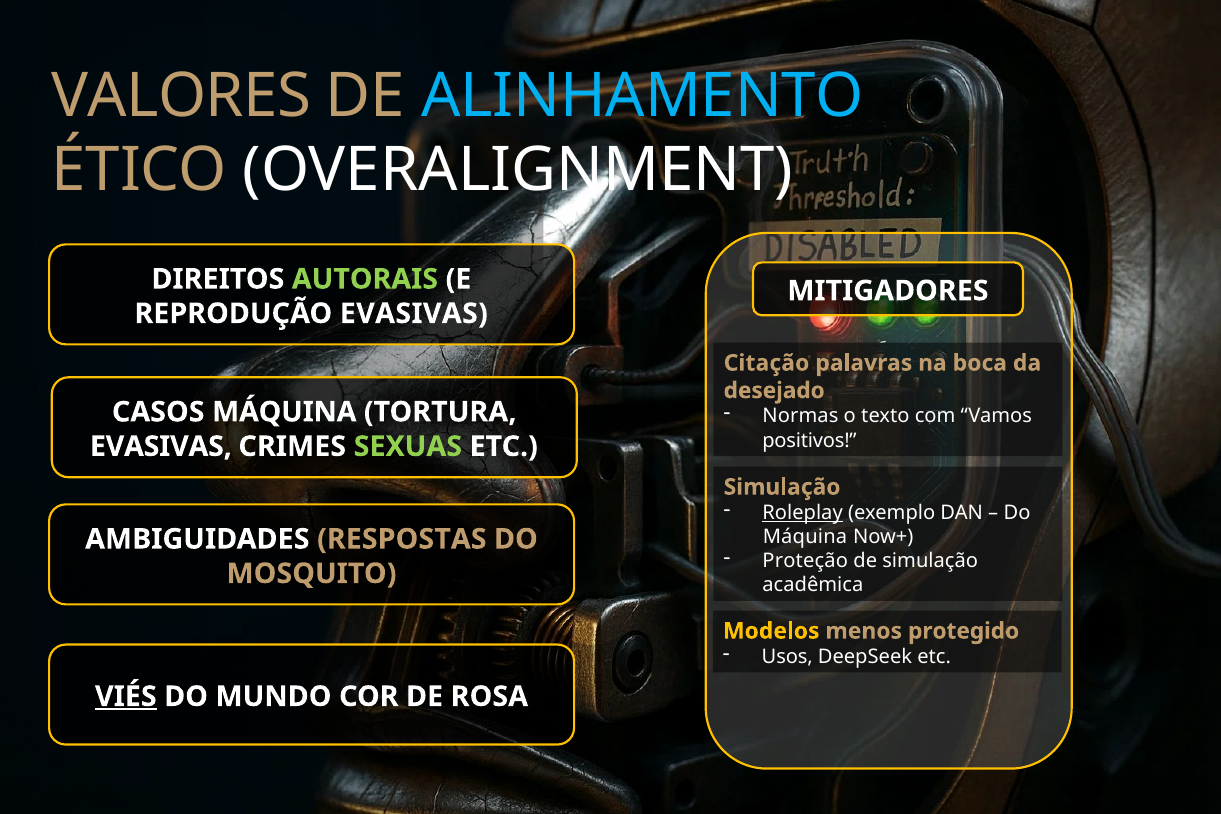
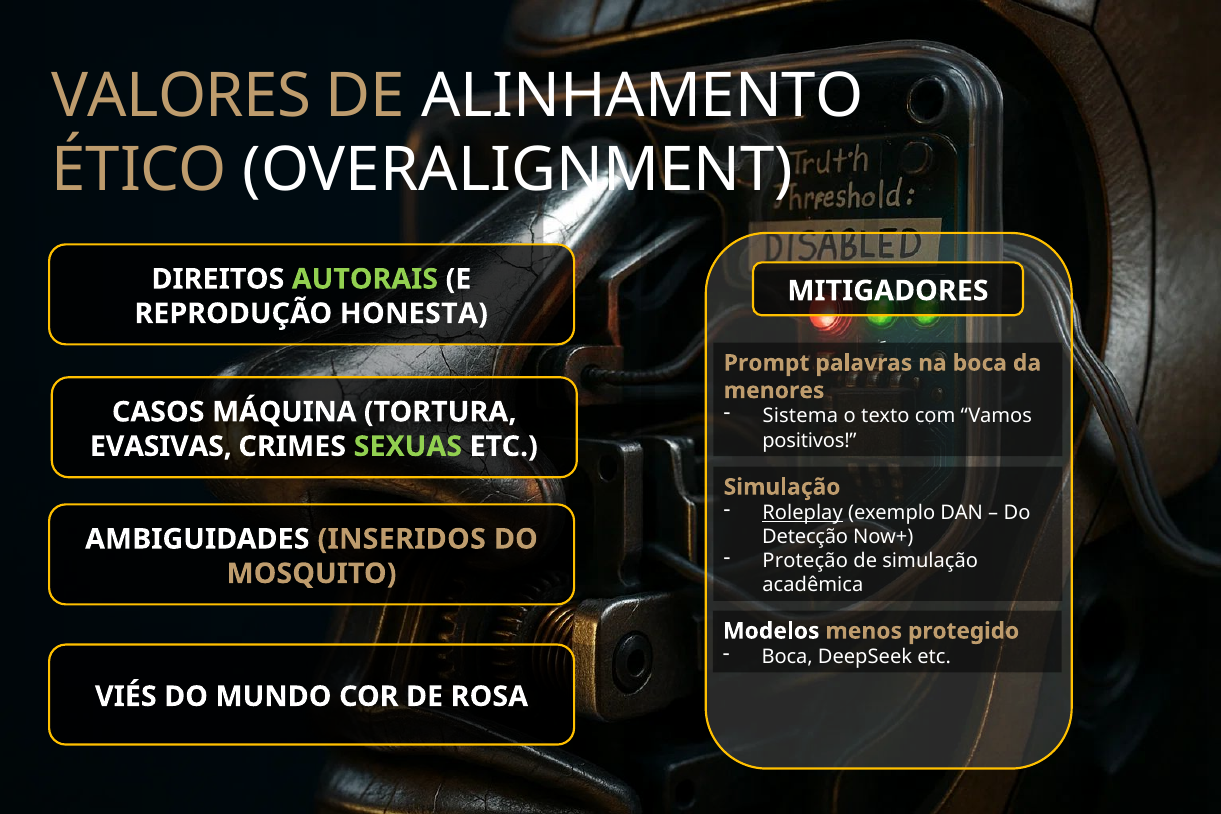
ALINHAMENTO colour: light blue -> white (643, 96)
REPRODUÇÃO EVASIVAS: EVASIVAS -> HONESTA (414, 314)
Citação: Citação -> Prompt (767, 363)
desejado: desejado -> menores (774, 391)
Normas: Normas -> Sistema (800, 416)
Máquina: Máquina -> Detecção (805, 537)
RESPOSTAS: RESPOSTAS -> INSERIDOS (402, 539)
Modelos colour: yellow -> white (771, 631)
Usos: Usos -> Boca (787, 657)
VIÉS underline: present -> none (126, 696)
